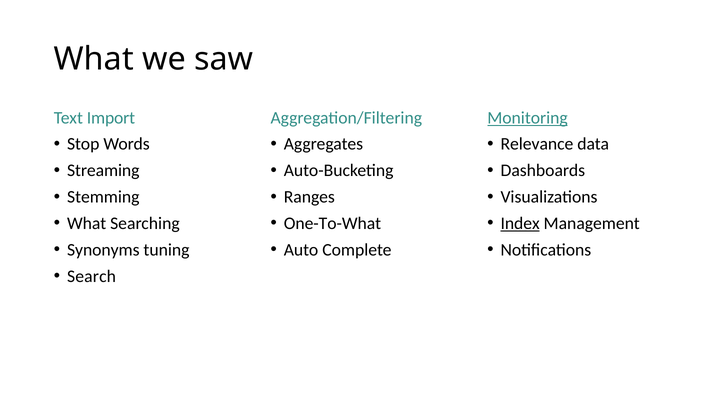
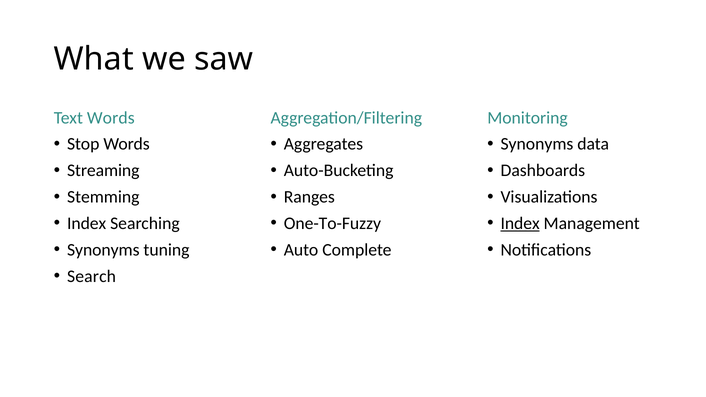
Text Import: Import -> Words (111, 118)
Monitoring underline: present -> none (528, 118)
Relevance: Relevance -> Synonyms (537, 144)
What: What -> Index (87, 223)
One-To-What: One-To-What -> One-To-Fuzzy (332, 223)
